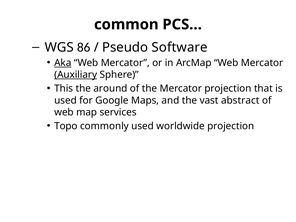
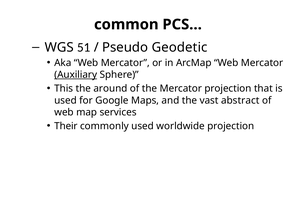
86: 86 -> 51 (84, 47)
Software: Software -> Geodetic (180, 47)
Aka underline: present -> none (63, 63)
Topo: Topo -> Their (66, 126)
